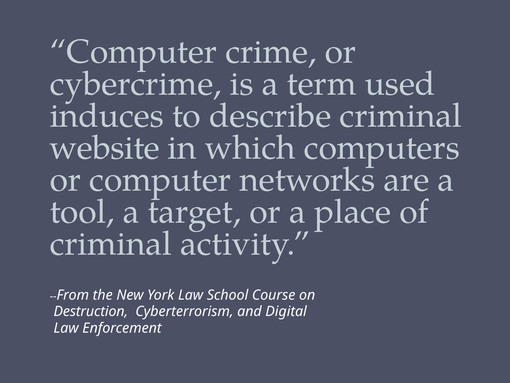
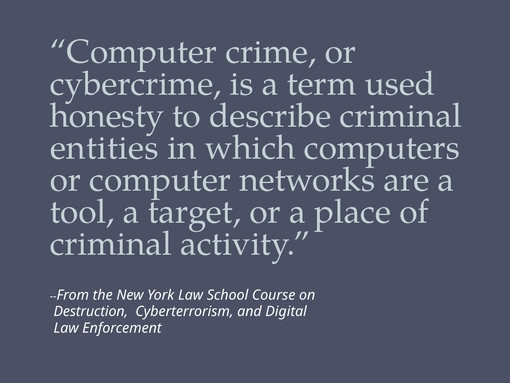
induces: induces -> honesty (107, 116)
website: website -> entities (104, 148)
